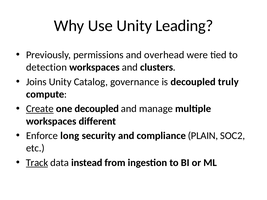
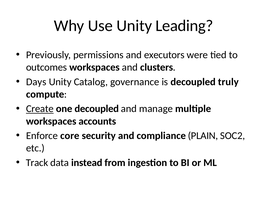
overhead: overhead -> executors (164, 55)
detection: detection -> outcomes (47, 67)
Joins: Joins -> Days (36, 82)
different: different -> accounts (97, 121)
long: long -> core (70, 136)
Track underline: present -> none (37, 163)
